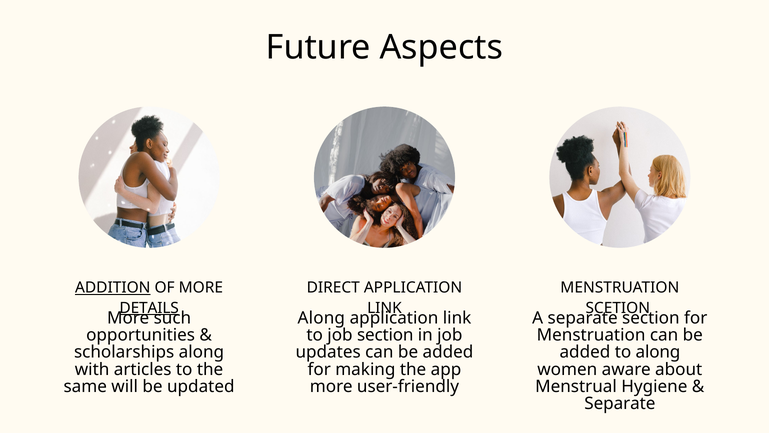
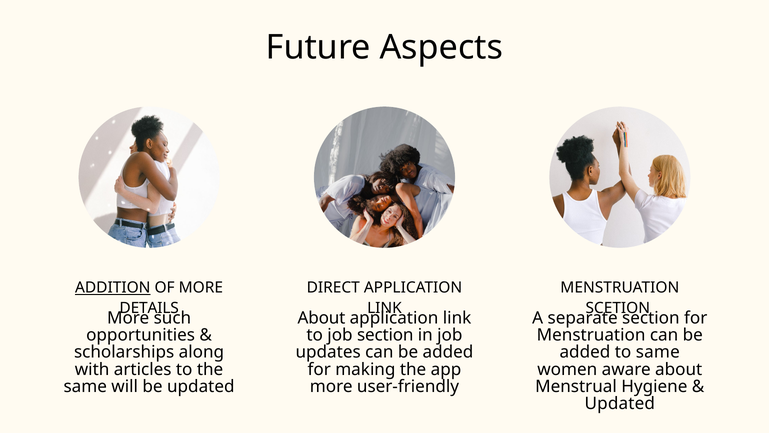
DETAILS underline: present -> none (149, 308)
Along: Along -> About (321, 318)
to along: along -> same (658, 352)
Separate: Separate -> Updated (620, 403)
